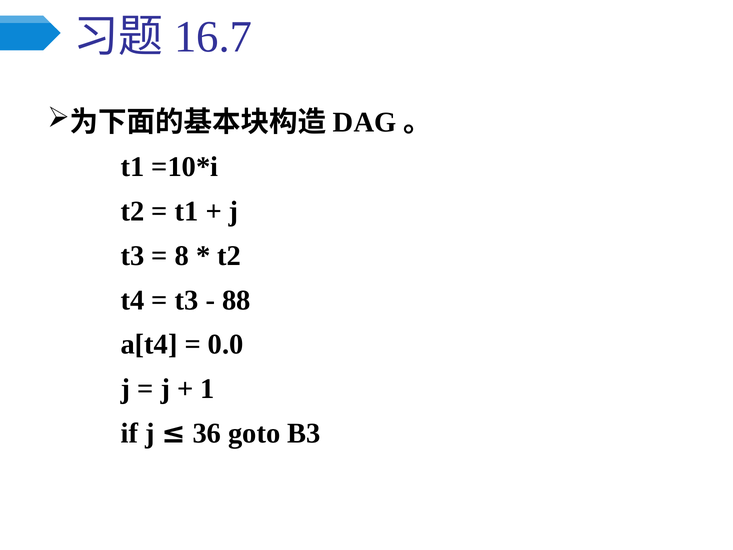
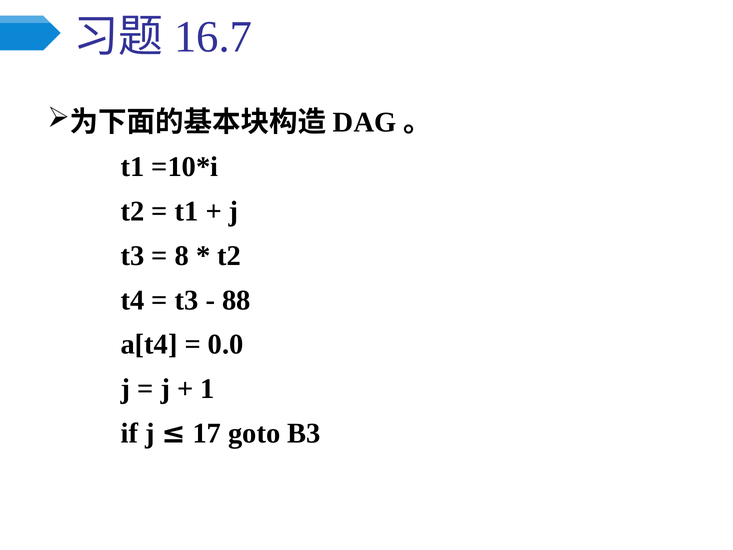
36: 36 -> 17 (207, 433)
